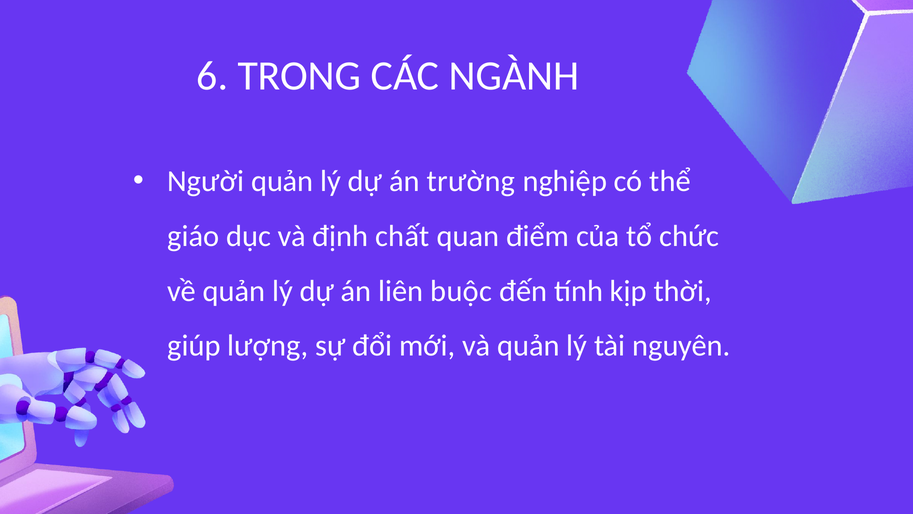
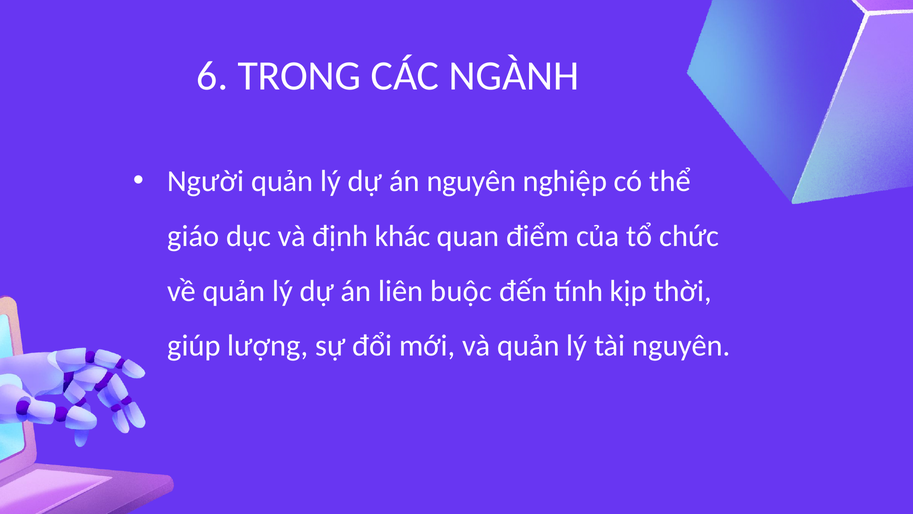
án trường: trường -> nguyên (471, 181)
chất: chất -> khác (403, 236)
